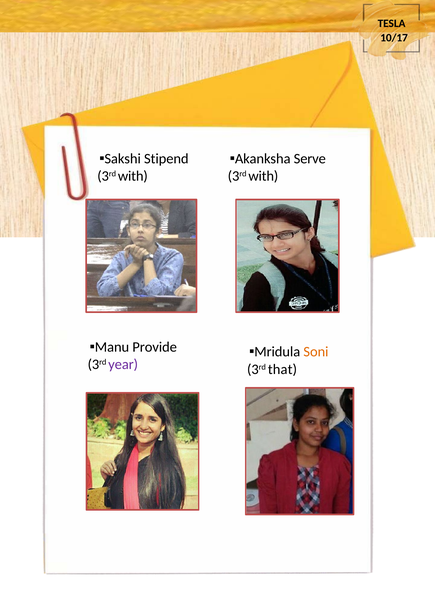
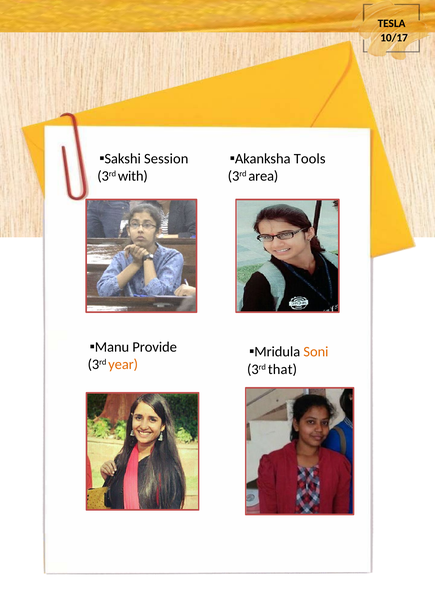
Stipend: Stipend -> Session (166, 159)
Serve: Serve -> Tools (310, 159)
with: with -> area (263, 176)
year colour: purple -> orange (123, 365)
